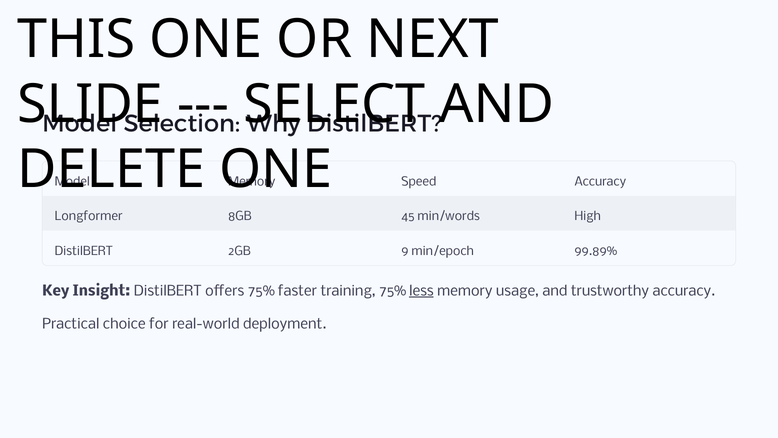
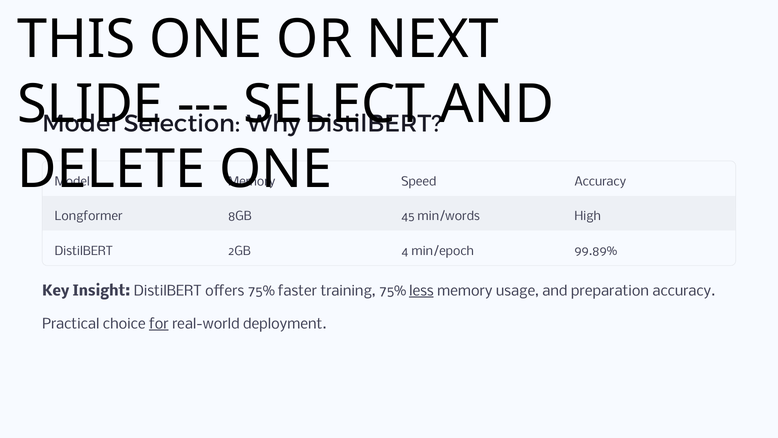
9: 9 -> 4 (405, 251)
trustworthy: trustworthy -> preparation (610, 291)
for underline: none -> present (159, 324)
